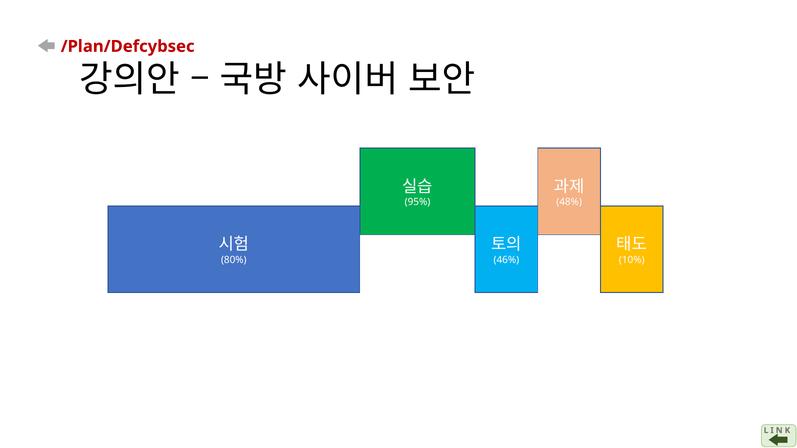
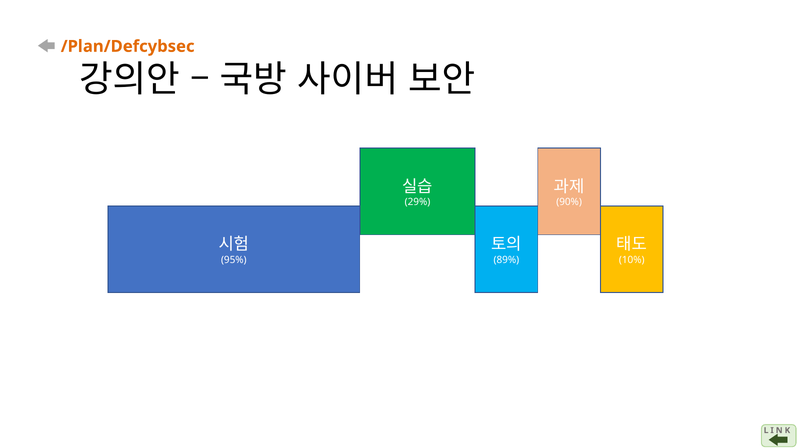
/Plan/Defcybsec colour: red -> orange (128, 46)
95%: 95% -> 29% (417, 202)
48%: 48% -> 90% (569, 202)
80%: 80% -> 95% (234, 260)
46%: 46% -> 89% (506, 260)
